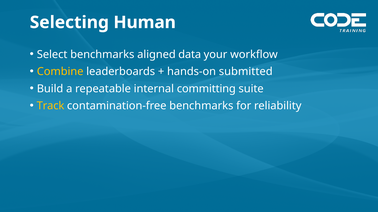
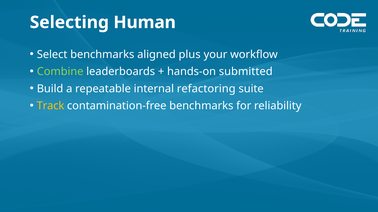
data: data -> plus (190, 55)
Combine colour: yellow -> light green (60, 72)
committing: committing -> refactoring (206, 89)
